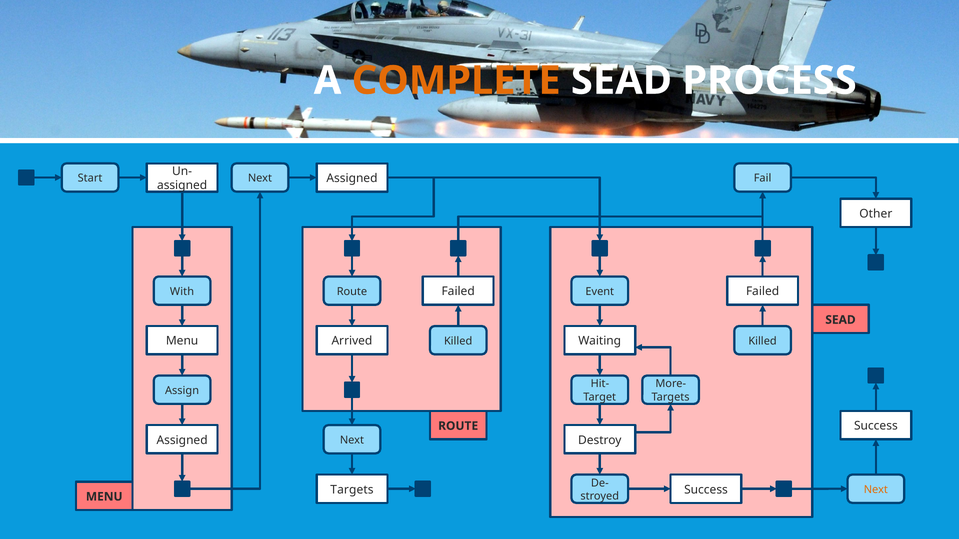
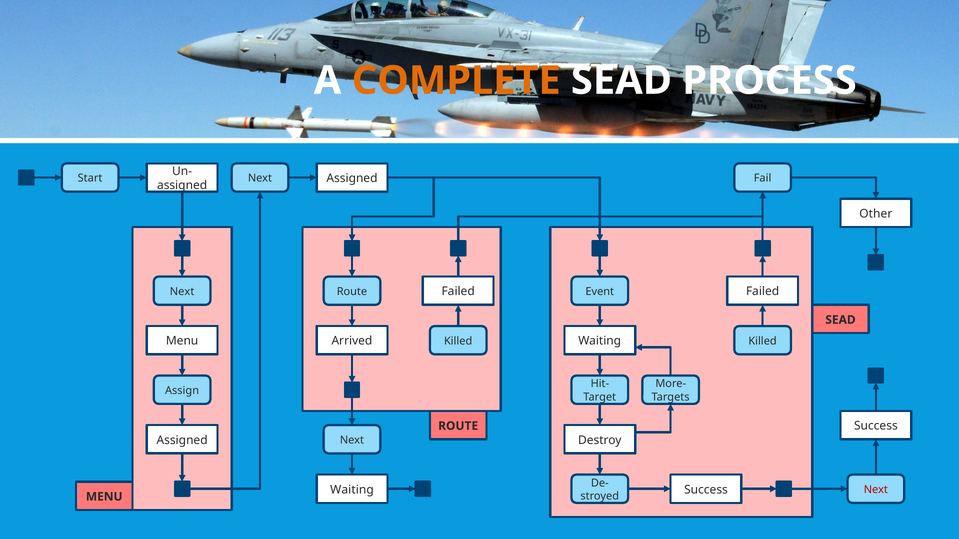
With: With -> Next (182, 292)
Targets: Targets -> Waiting (352, 490)
Next colour: orange -> red (876, 490)
